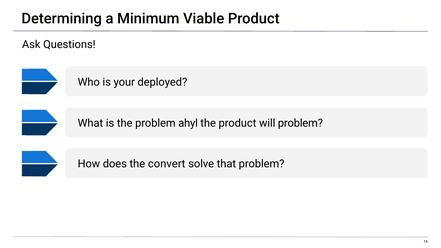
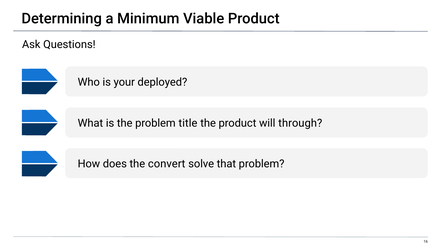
ahyl: ahyl -> title (188, 123)
will problem: problem -> through (300, 123)
